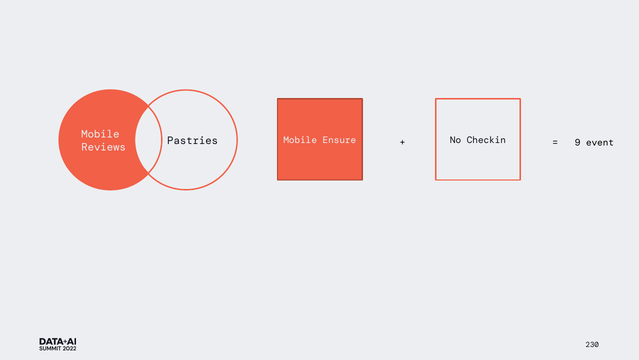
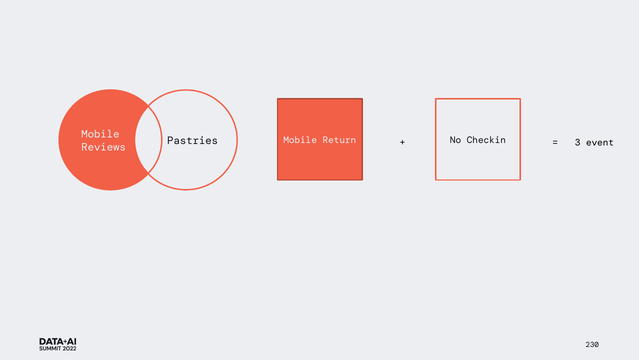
Ensure: Ensure -> Return (339, 140)
9: 9 -> 3 (578, 142)
